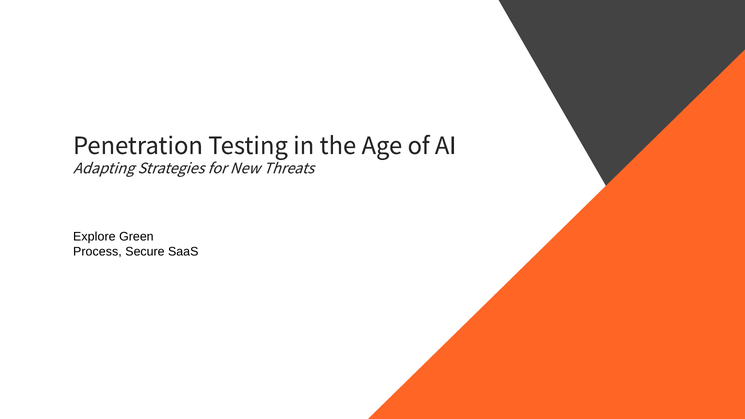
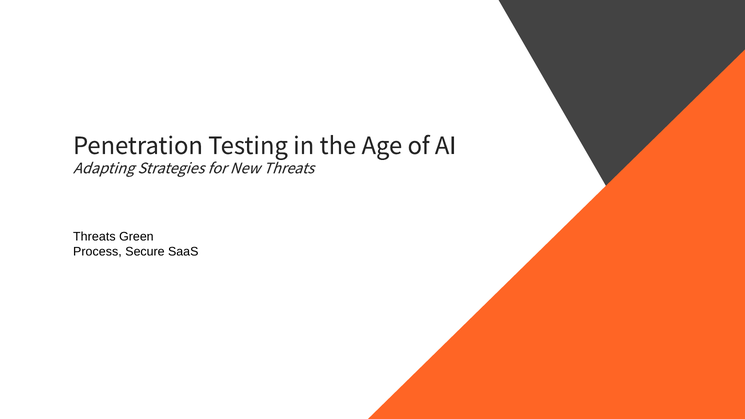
Explore: Explore -> Threats (94, 237)
